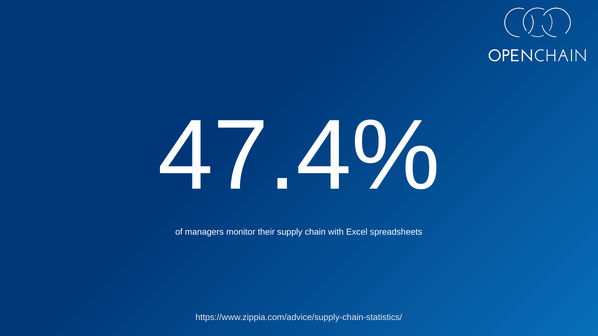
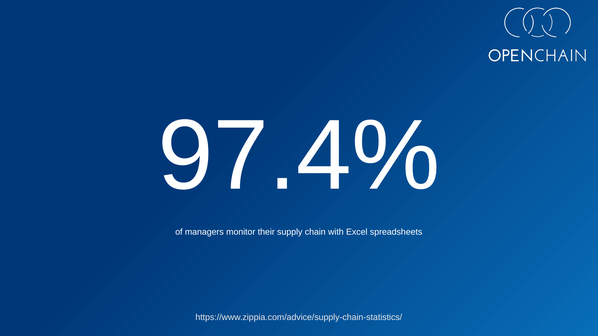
47.4%: 47.4% -> 97.4% (299, 156)
